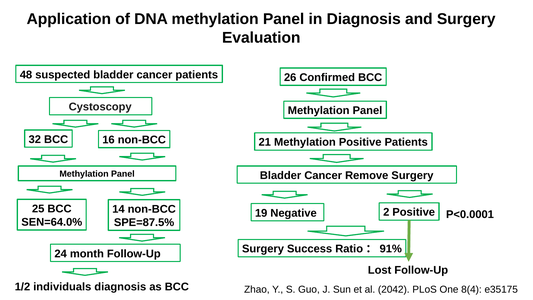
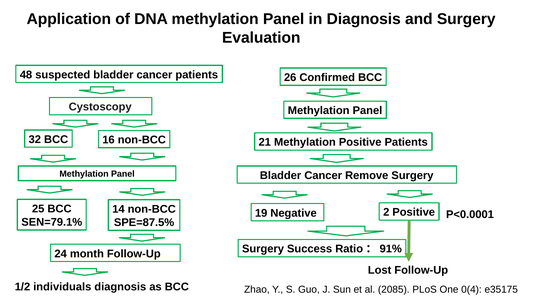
SEN=64.0%: SEN=64.0% -> SEN=79.1% (52, 222)
2042: 2042 -> 2085 (394, 289)
8(4: 8(4 -> 0(4 (471, 289)
